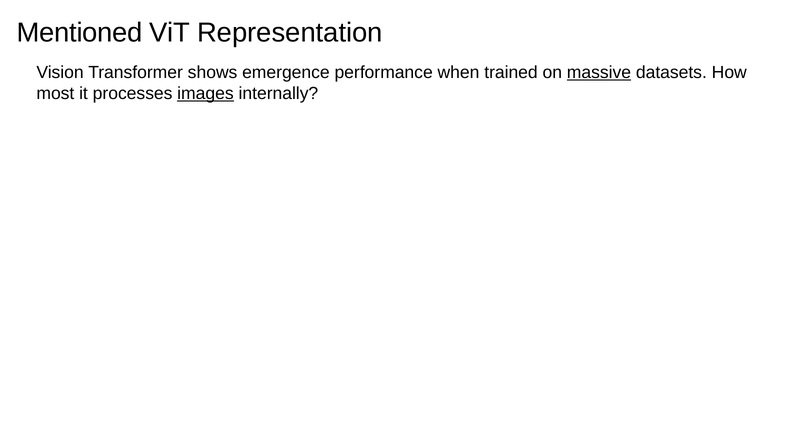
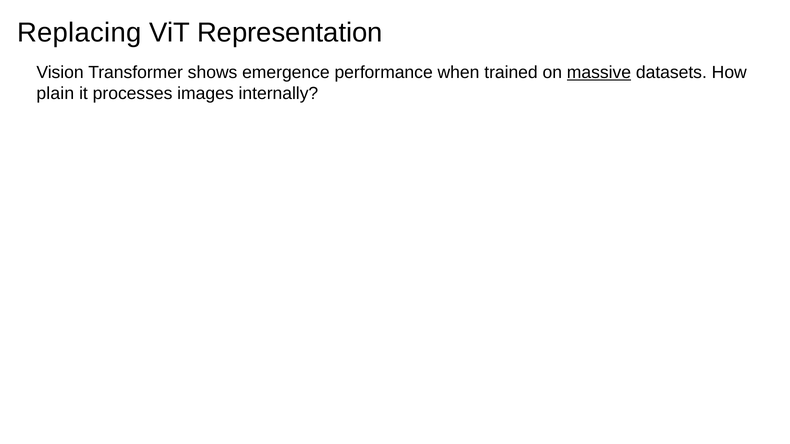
Mentioned: Mentioned -> Replacing (79, 33)
most: most -> plain (55, 94)
images underline: present -> none (205, 94)
